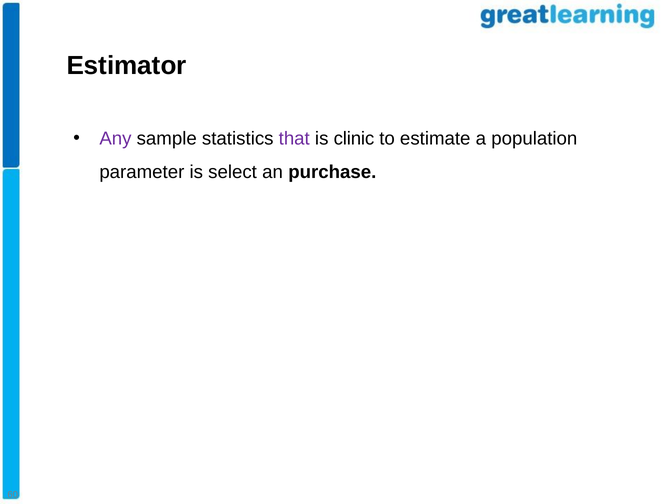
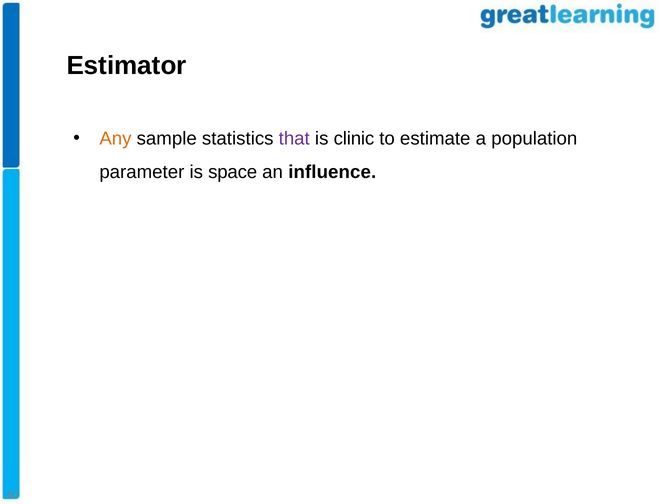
Any colour: purple -> orange (115, 139)
select: select -> space (233, 172)
purchase: purchase -> influence (332, 172)
